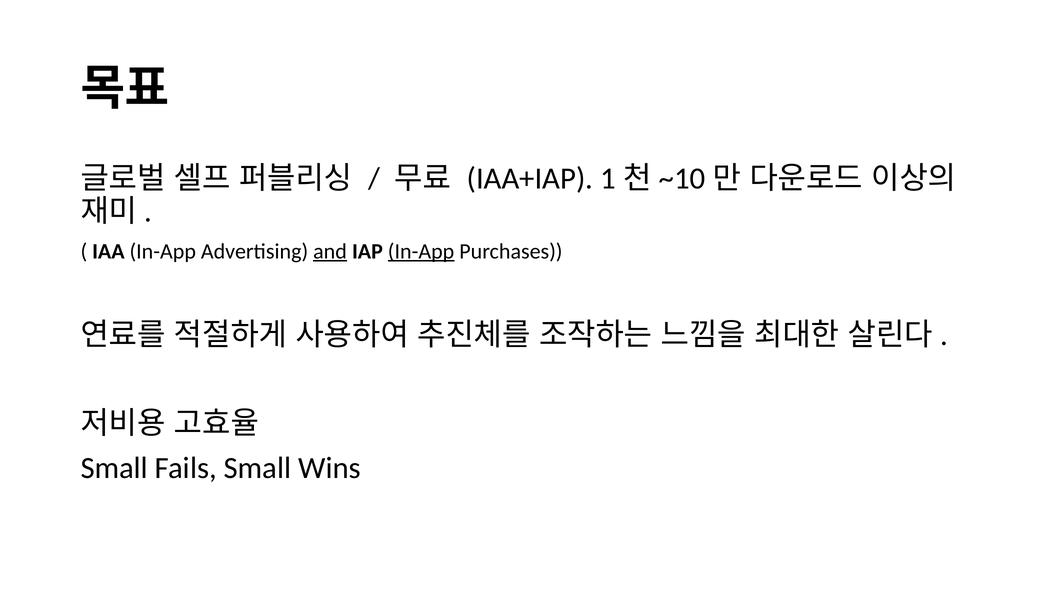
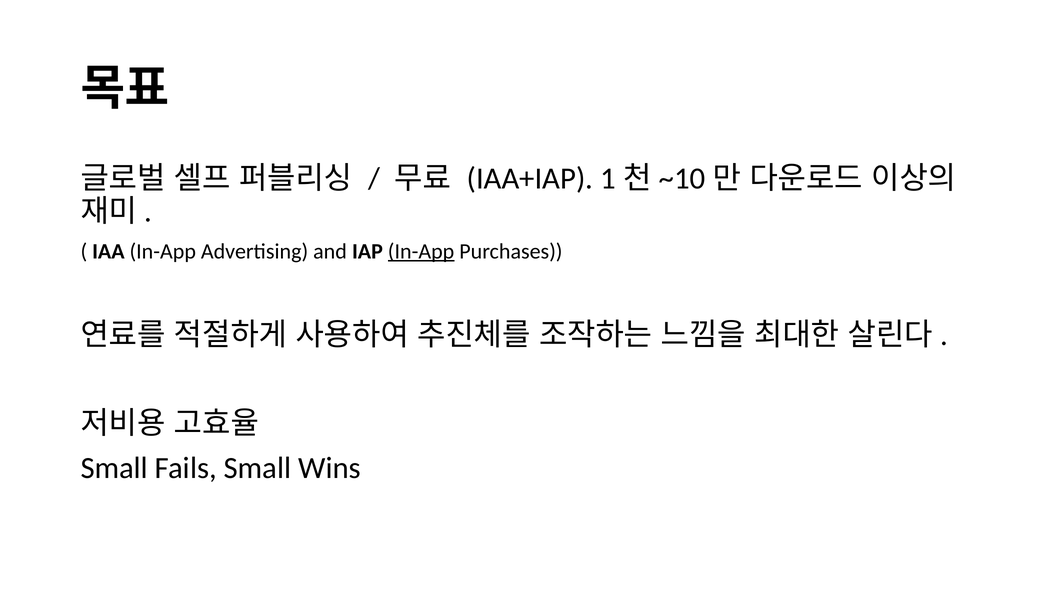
and underline: present -> none (330, 251)
